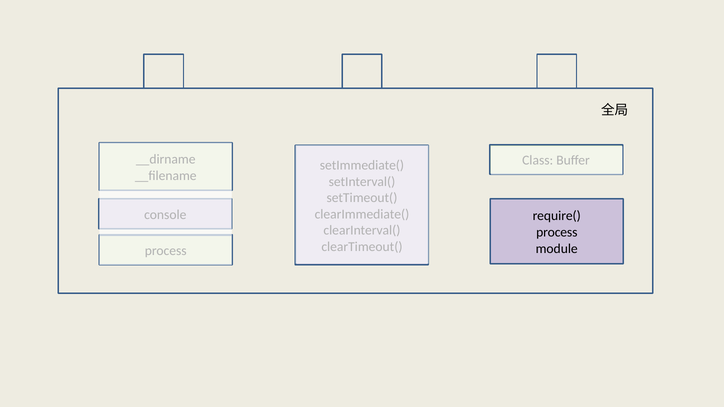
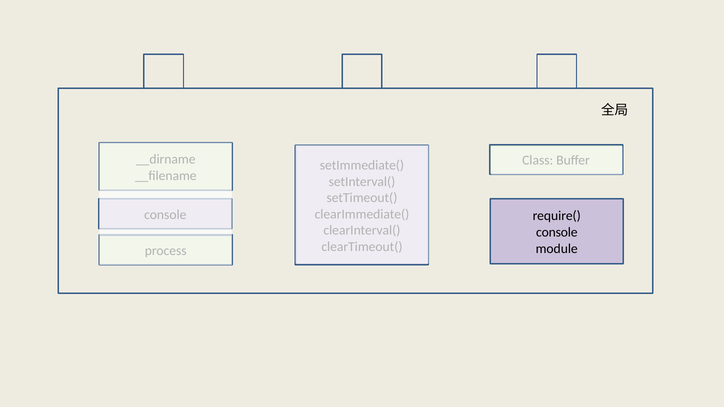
process: process -> console (557, 232)
